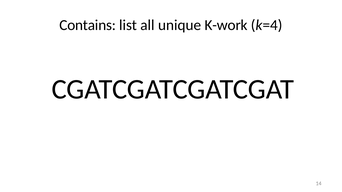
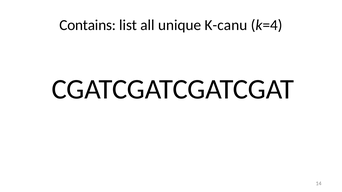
K-work: K-work -> K-canu (226, 25)
